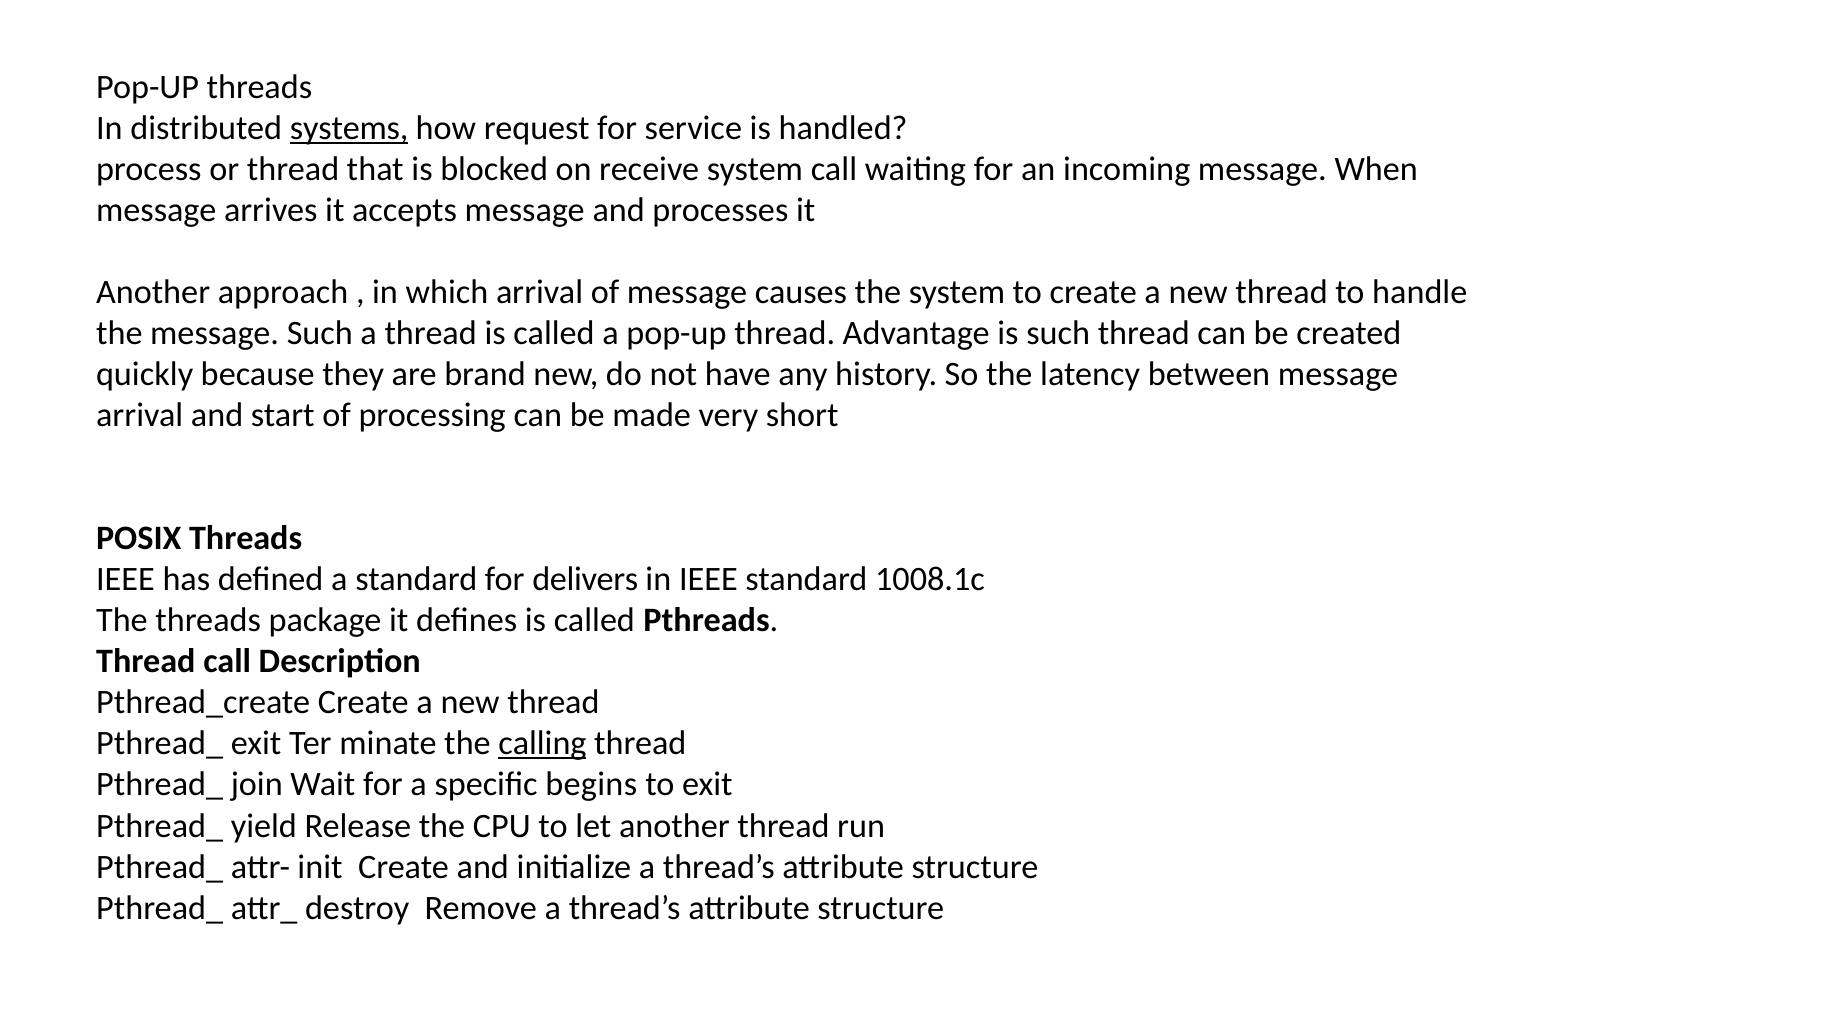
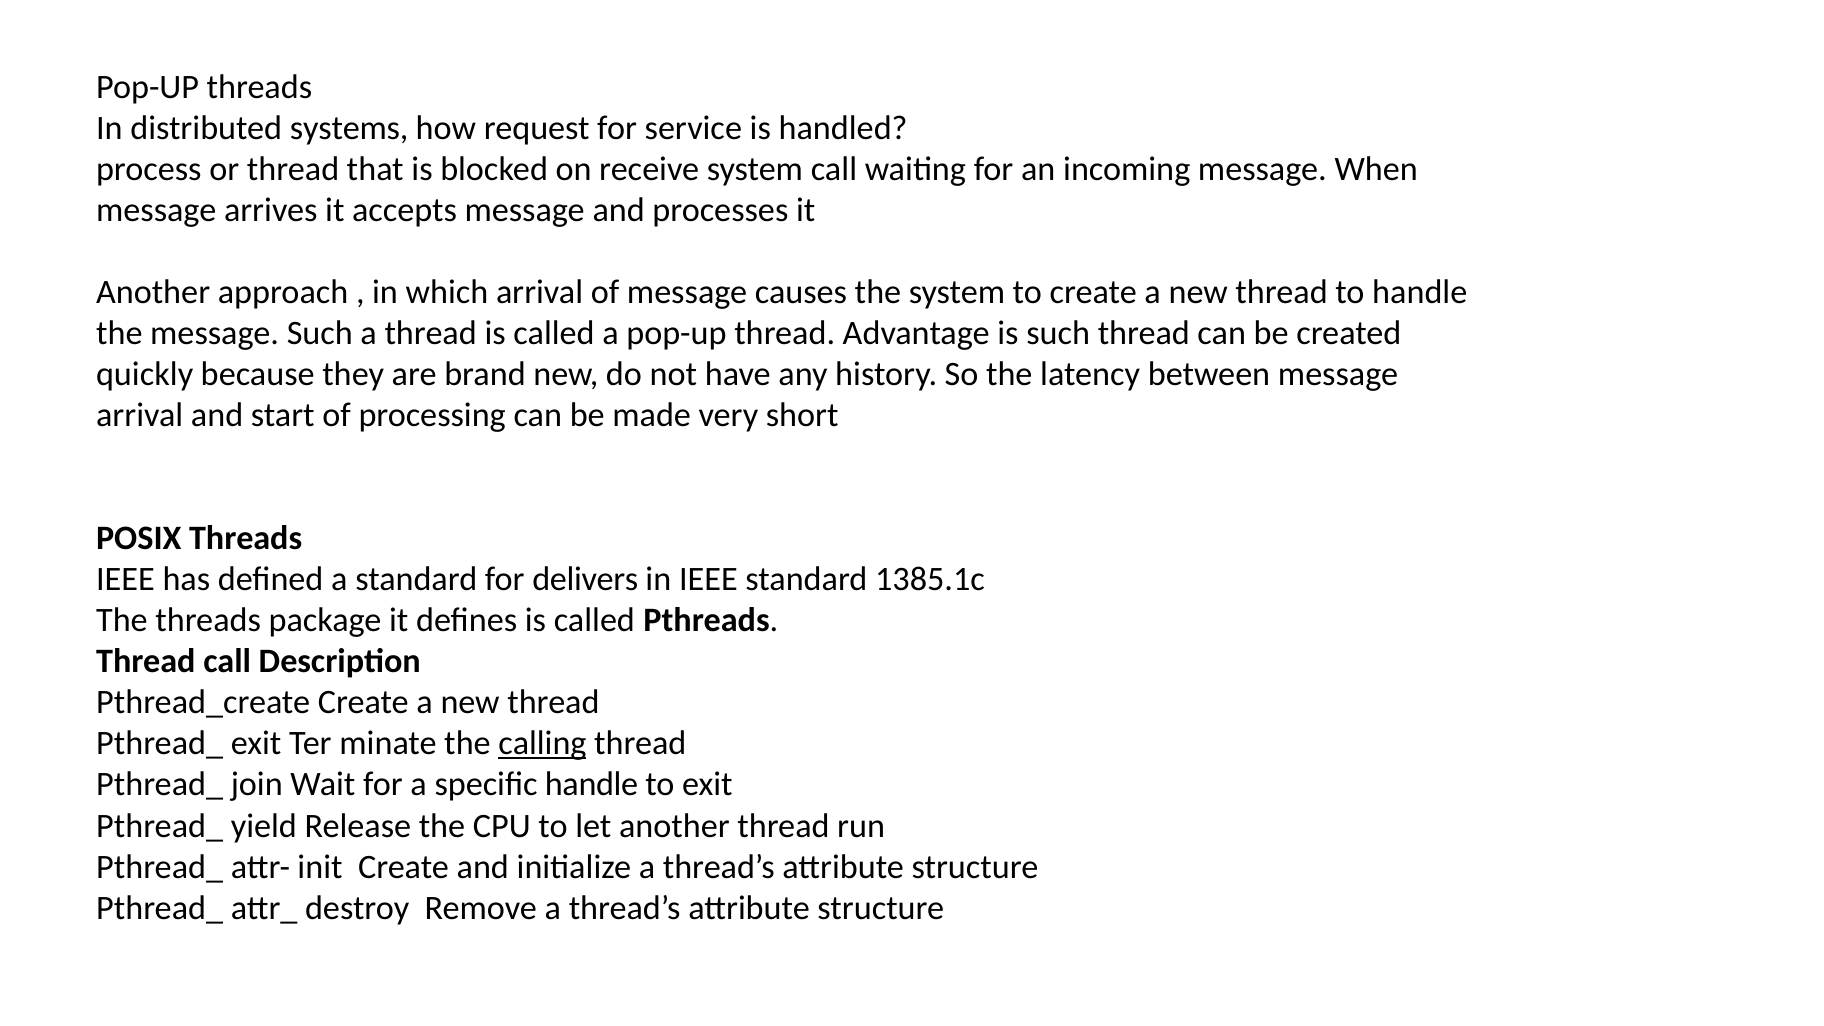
systems underline: present -> none (349, 128)
1008.1c: 1008.1c -> 1385.1c (930, 579)
specific begins: begins -> handle (592, 785)
